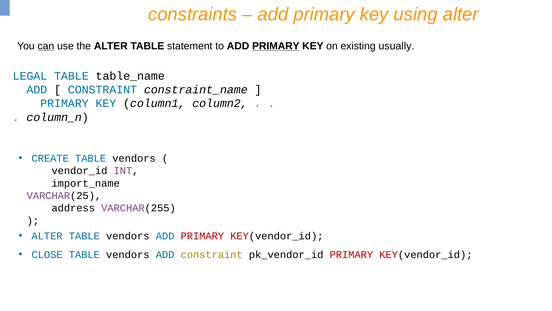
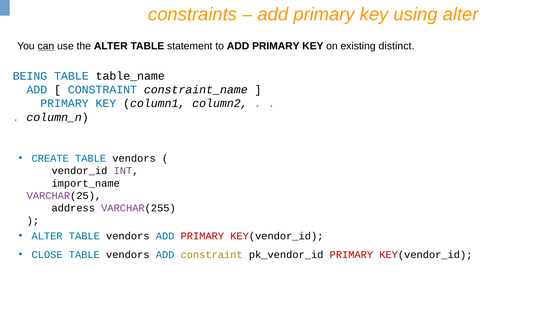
PRIMARY underline: present -> none (276, 46)
usually: usually -> distinct (397, 46)
LEGAL: LEGAL -> BEING (30, 76)
